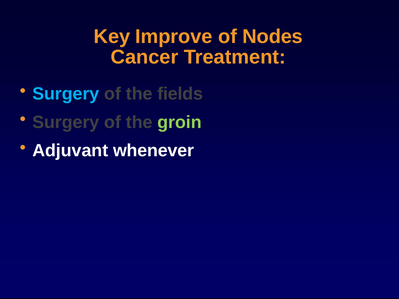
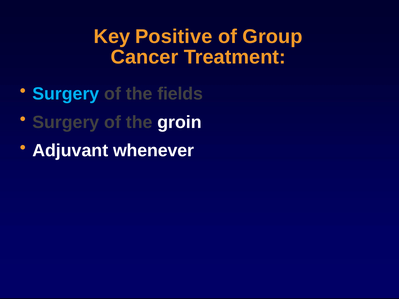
Improve: Improve -> Positive (174, 37)
Nodes: Nodes -> Group (273, 37)
groin colour: light green -> white (180, 122)
